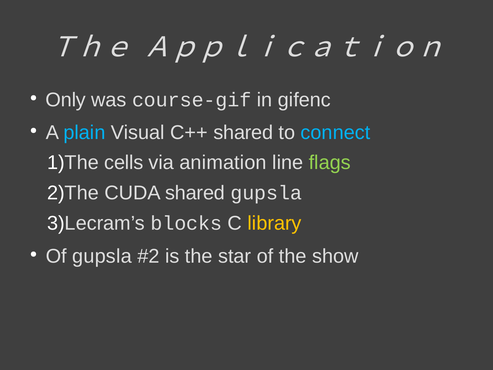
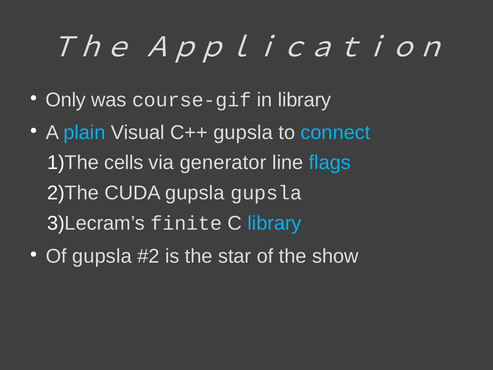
in gifenc: gifenc -> library (305, 100)
C++ shared: shared -> gupsla (243, 132)
animation: animation -> generator (223, 162)
flags colour: light green -> light blue (330, 162)
CUDA shared: shared -> gupsla (195, 193)
blocks: blocks -> finite (186, 223)
library colour: yellow -> light blue (275, 223)
